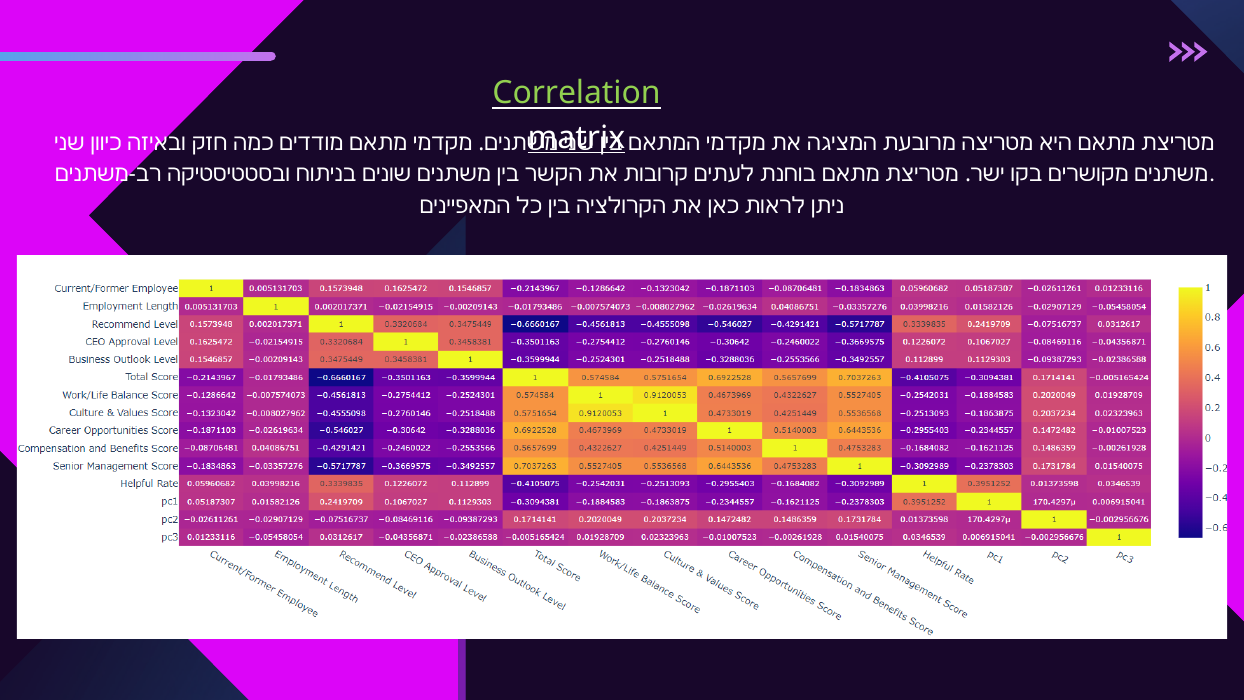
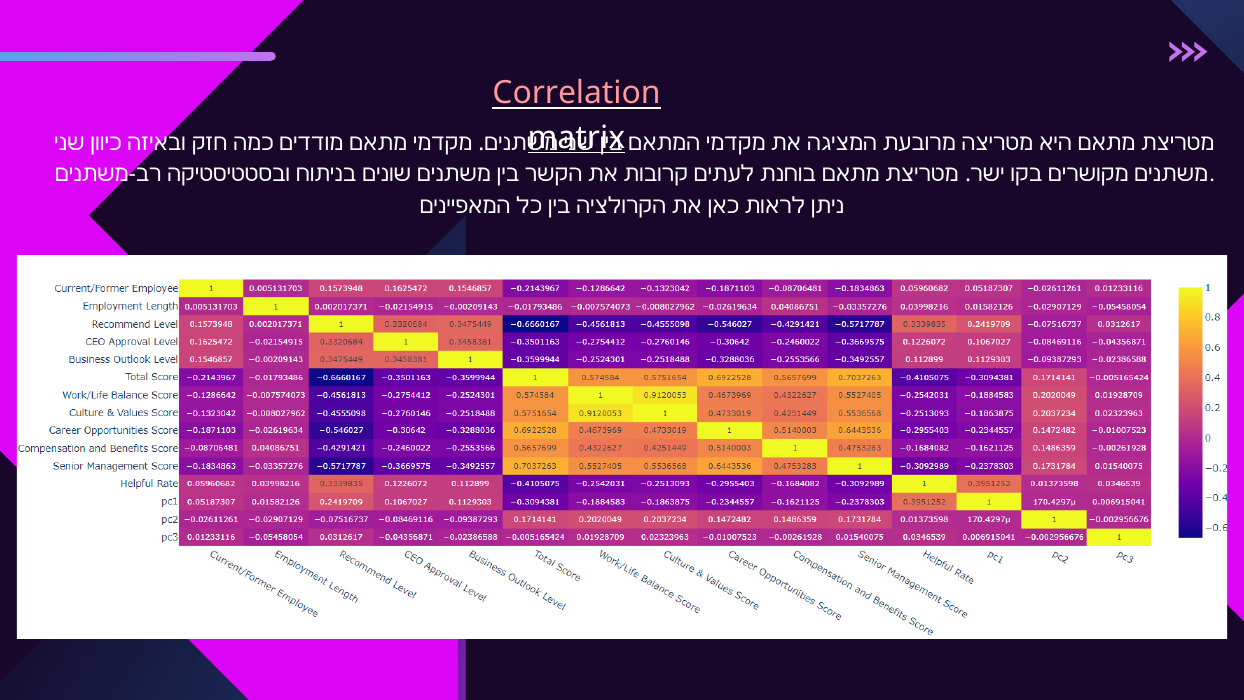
Correlation colour: light green -> pink (576, 93)
